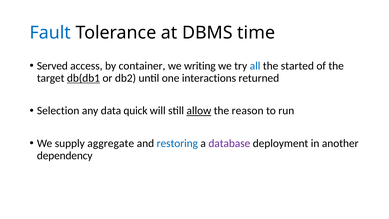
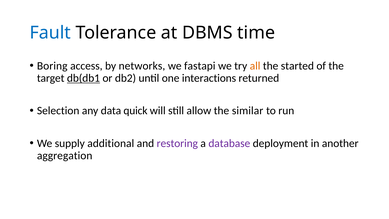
Served: Served -> Boring (52, 66)
container: container -> networks (142, 66)
writing: writing -> fastapi (200, 66)
all colour: blue -> orange (255, 66)
allow underline: present -> none (199, 111)
reason: reason -> similar (248, 111)
aggregate: aggregate -> additional (111, 143)
restoring colour: blue -> purple (177, 143)
dependency: dependency -> aggregation (65, 156)
